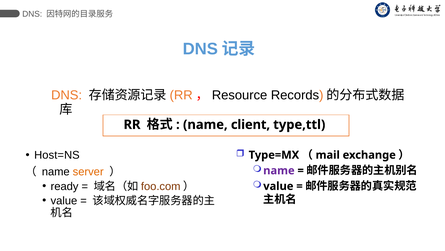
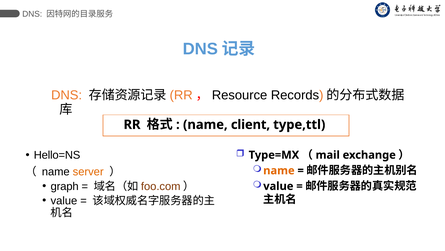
Host=NS: Host=NS -> Hello=NS (57, 155)
name colour: purple -> orange (279, 170)
ready: ready -> graph (65, 186)
